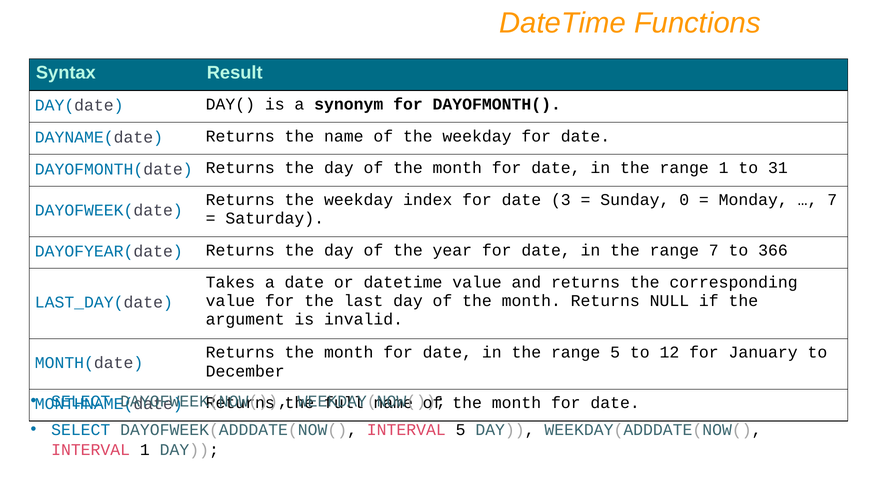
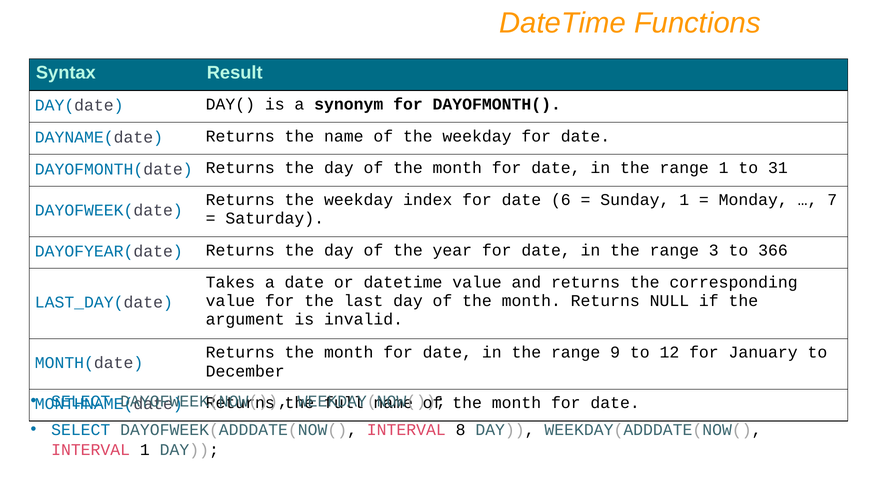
3: 3 -> 6 (561, 200)
Sunday 0: 0 -> 1 (684, 200)
range 7: 7 -> 3 (714, 250)
range 5: 5 -> 9 (615, 352)
INTERVAL 5: 5 -> 8 (461, 429)
